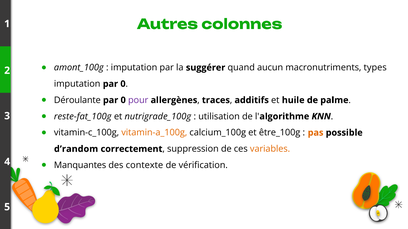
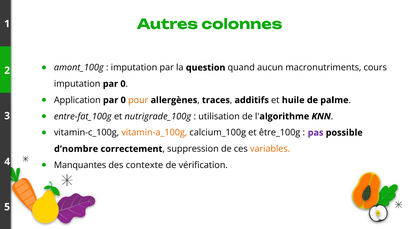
suggérer: suggérer -> question (206, 68)
types: types -> cours (375, 68)
Déroulante: Déroulante -> Application (77, 100)
pour colour: purple -> orange (138, 100)
reste-fat_100g: reste-fat_100g -> entre-fat_100g (83, 117)
pas colour: orange -> purple (316, 133)
d’random: d’random -> d’nombre (76, 149)
